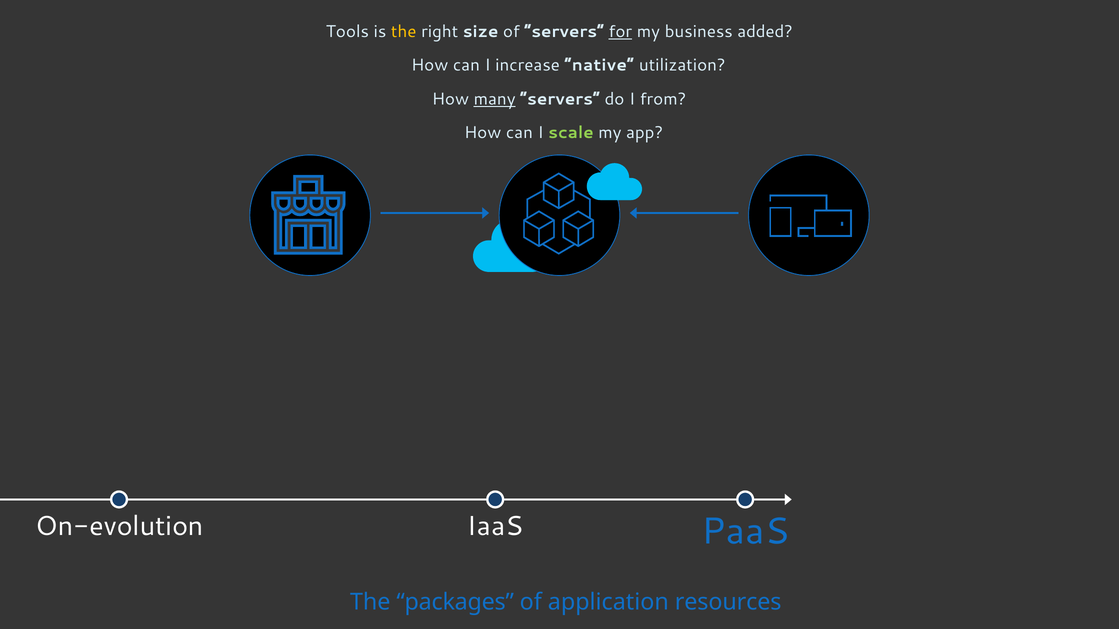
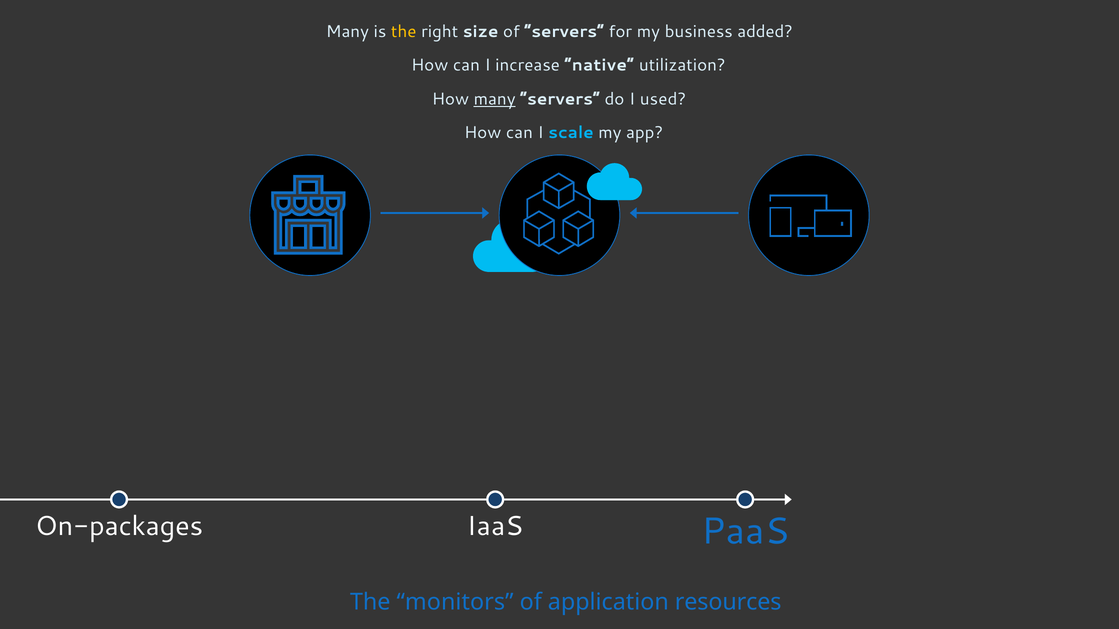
Tools: Tools -> Many (347, 32)
for underline: present -> none (620, 32)
from: from -> used (663, 99)
scale colour: light green -> light blue (571, 133)
On-evolution: On-evolution -> On-packages (120, 526)
packages: packages -> monitors (455, 602)
